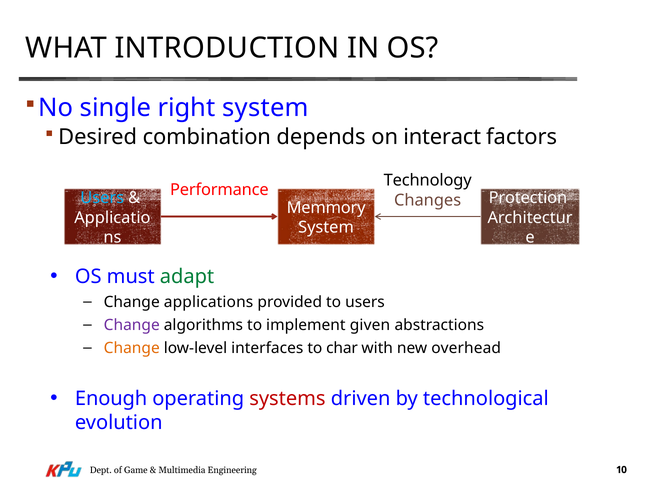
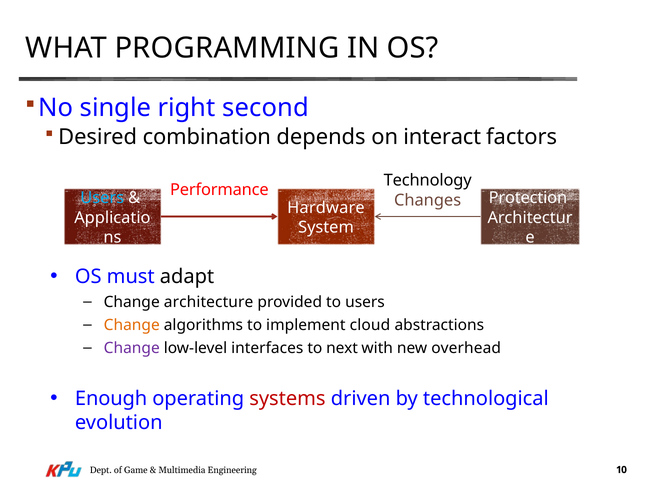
INTRODUCTION: INTRODUCTION -> PROGRAMMING (227, 48)
right system: system -> second (266, 108)
Memmory: Memmory -> Hardware (326, 208)
adapt colour: green -> black (187, 276)
applications: applications -> architecture (209, 302)
Change colour: purple -> orange (132, 325)
given: given -> cloud (370, 325)
Change colour: orange -> purple (132, 348)
char: char -> next (342, 348)
